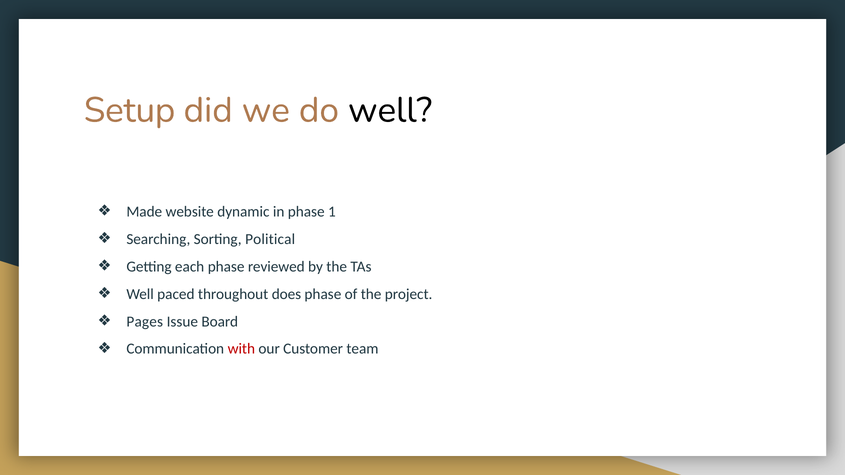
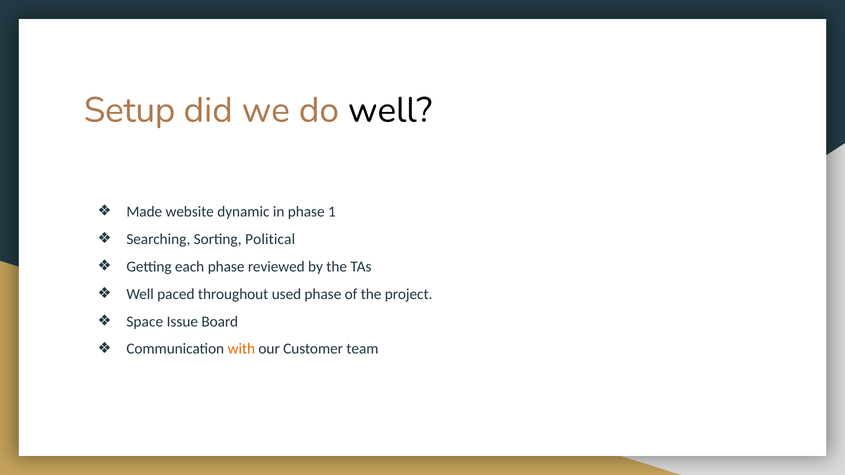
does: does -> used (286, 294)
Pages: Pages -> Space (145, 322)
with colour: red -> orange (241, 349)
